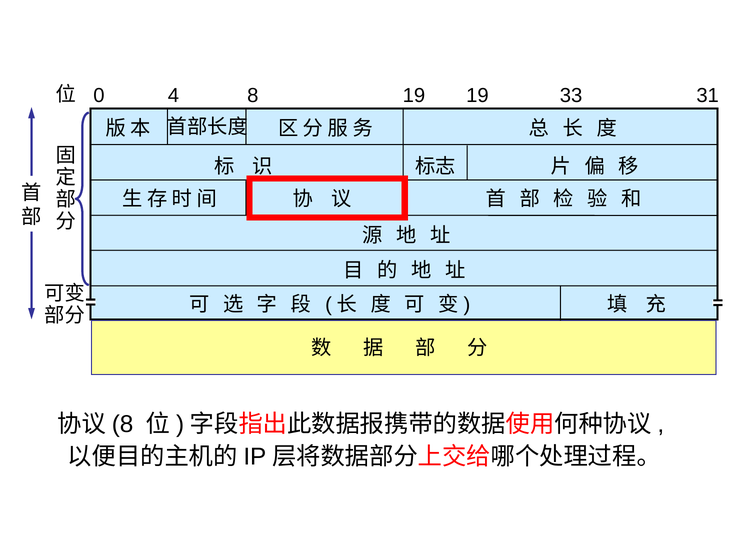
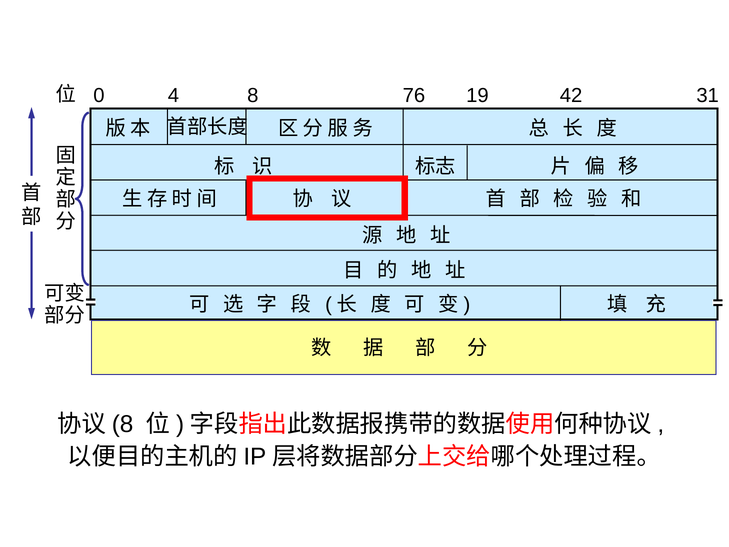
8 19: 19 -> 76 (414, 95)
33: 33 -> 42 (571, 95)
